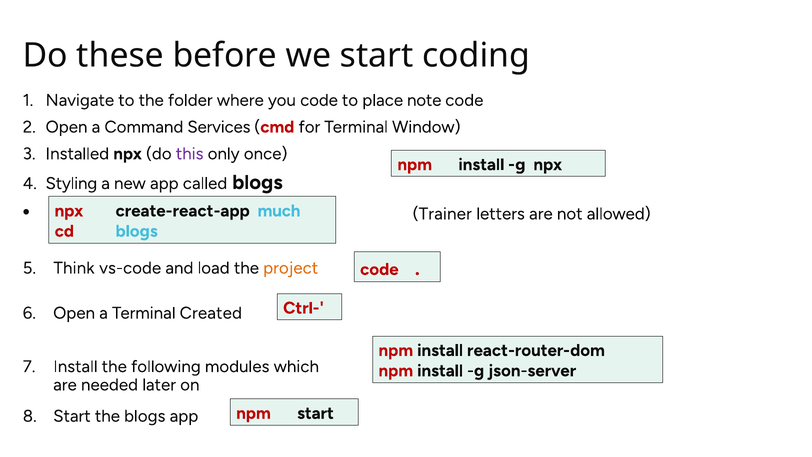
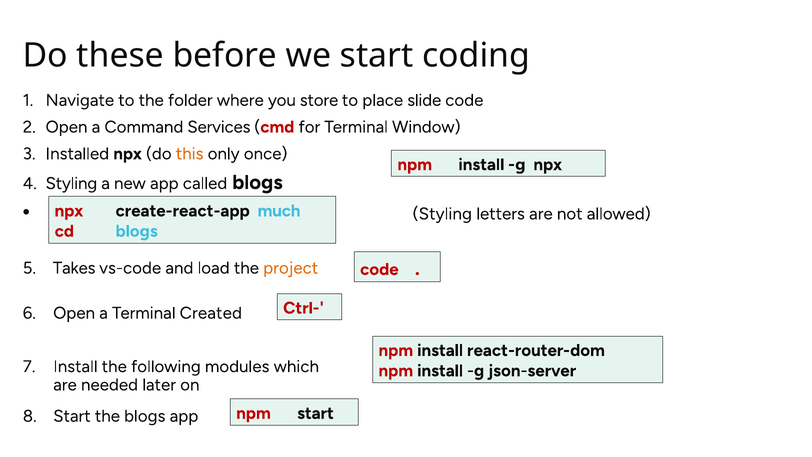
you code: code -> store (319, 100)
note: note -> slide (424, 100)
this colour: purple -> orange (190, 154)
Trainer: Trainer -> Styling (442, 214)
Think: Think -> Takes (74, 268)
